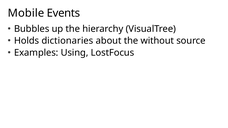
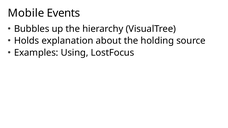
dictionaries: dictionaries -> explanation (67, 41)
without: without -> holding (157, 41)
